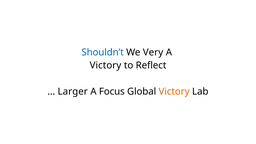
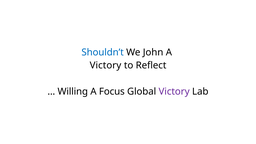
Very: Very -> John (153, 52)
Larger: Larger -> Willing (73, 91)
Victory colour: orange -> purple (174, 91)
